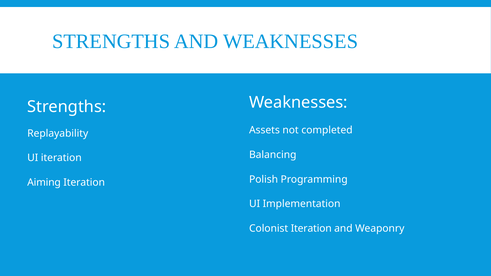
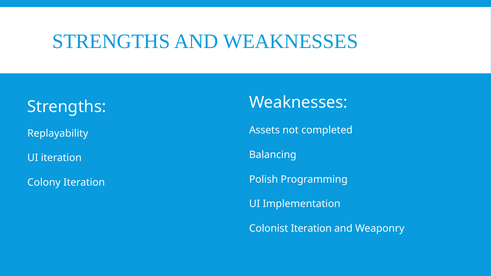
Aiming: Aiming -> Colony (44, 182)
